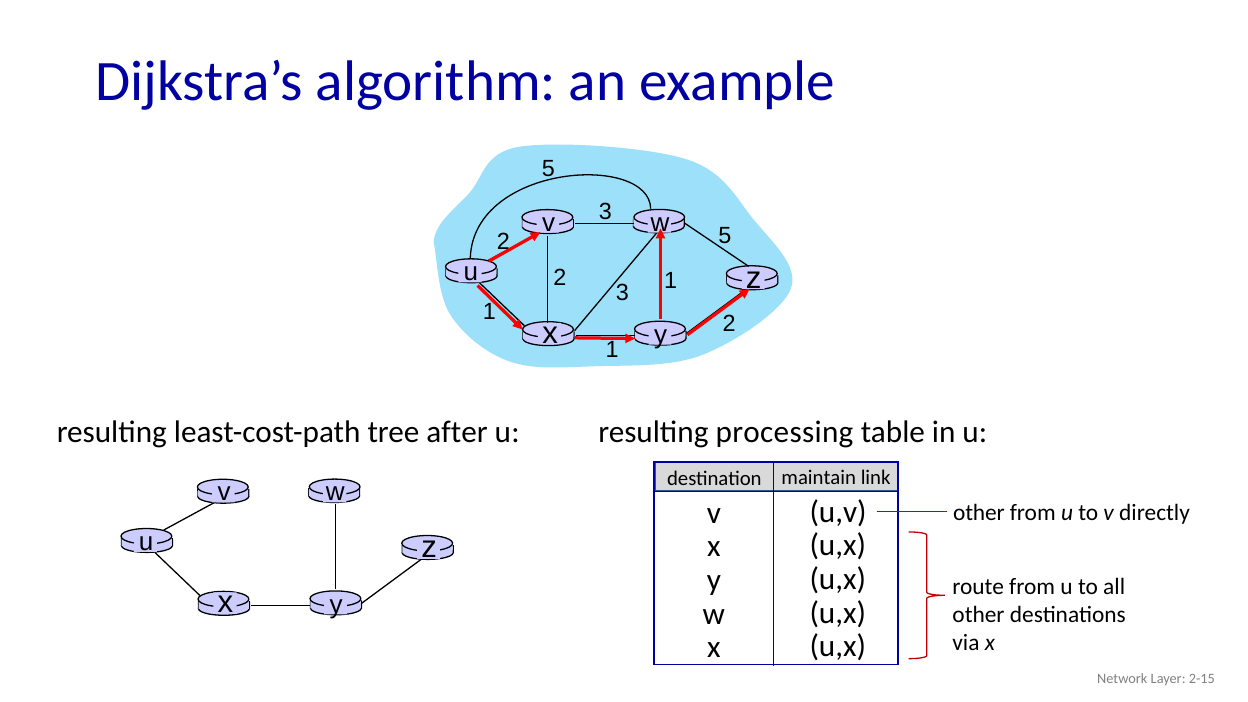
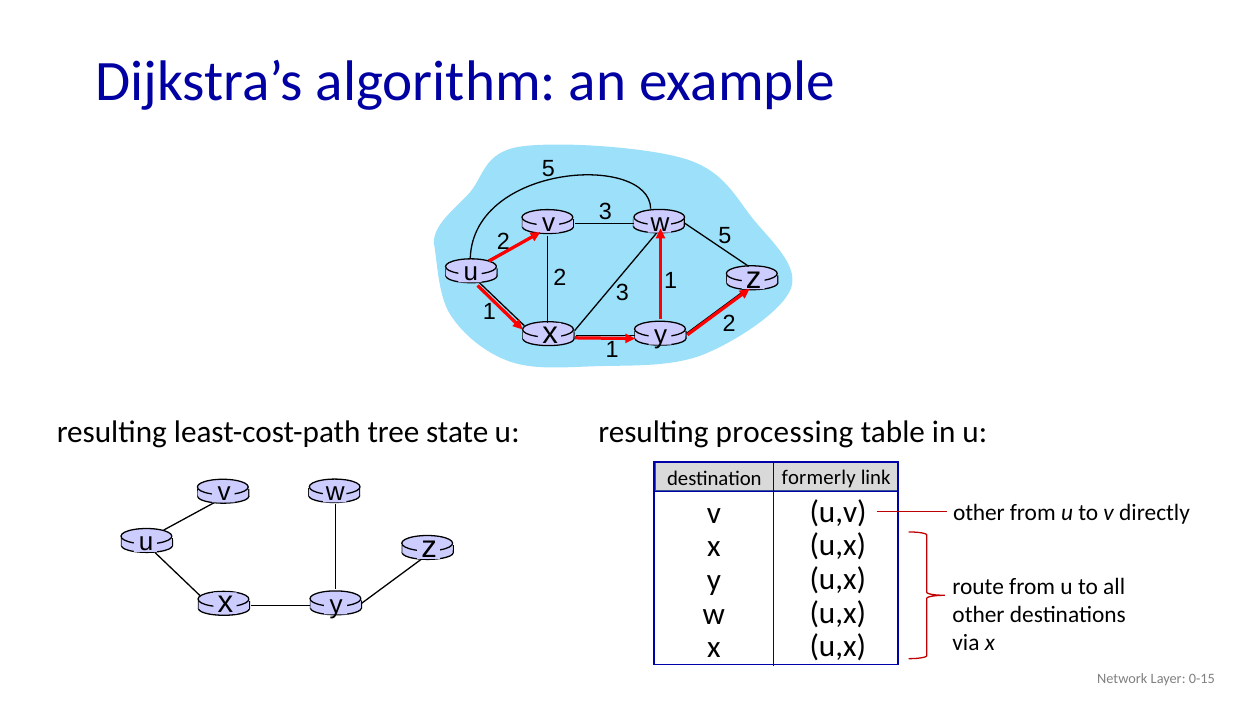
after: after -> state (457, 432)
maintain: maintain -> formerly (819, 477)
2-15: 2-15 -> 0-15 (1202, 679)
